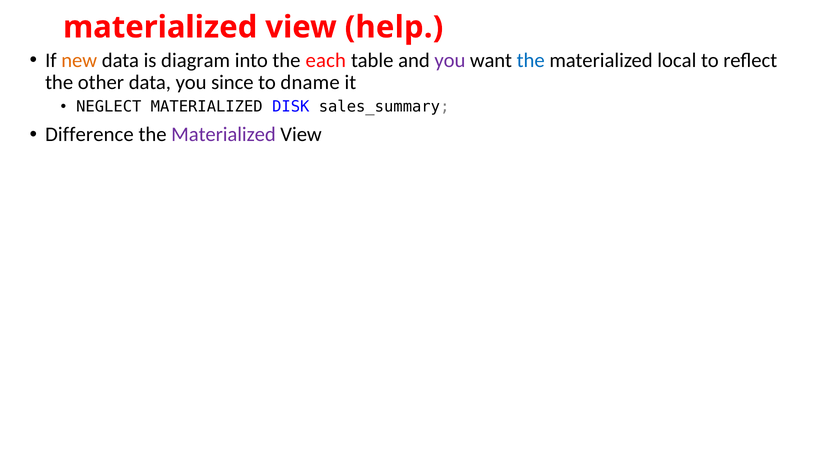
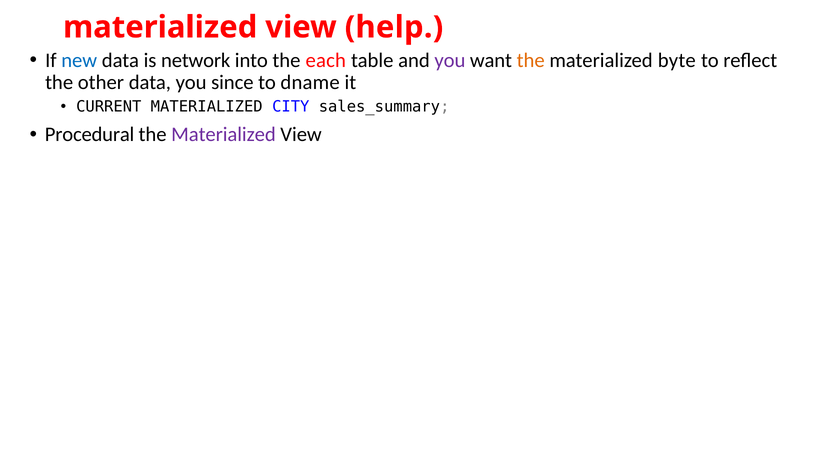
new colour: orange -> blue (79, 60)
diagram: diagram -> network (196, 60)
the colour: blue -> orange (531, 60)
local: local -> byte (677, 60)
NEGLECT: NEGLECT -> CURRENT (109, 107)
DISK: DISK -> CITY (291, 107)
Difference: Difference -> Procedural (90, 135)
